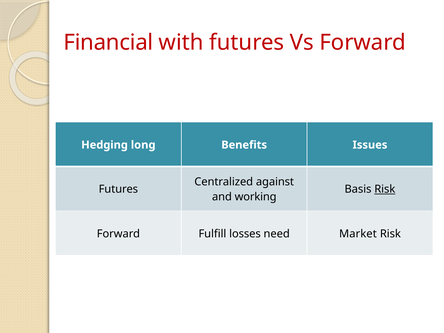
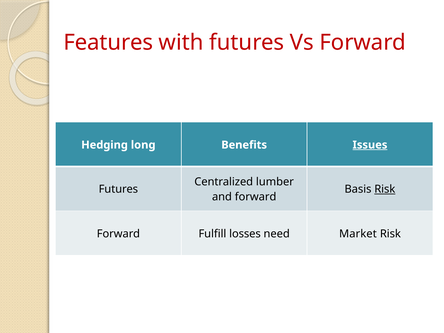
Financial: Financial -> Features (108, 43)
Issues underline: none -> present (370, 145)
against: against -> lumber (275, 182)
and working: working -> forward (256, 197)
